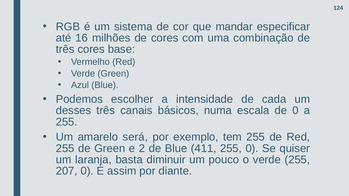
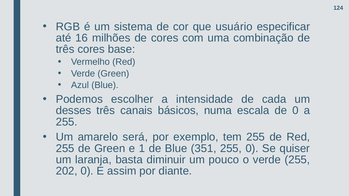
mandar: mandar -> usuário (234, 27)
2: 2 -> 1 (142, 149)
411: 411 -> 351 (204, 149)
207: 207 -> 202 (67, 171)
